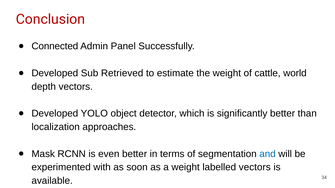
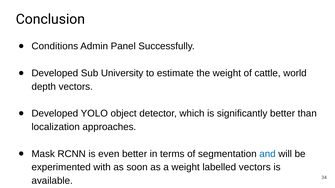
Conclusion colour: red -> black (50, 19)
Connected: Connected -> Conditions (55, 46)
Retrieved: Retrieved -> University (122, 73)
